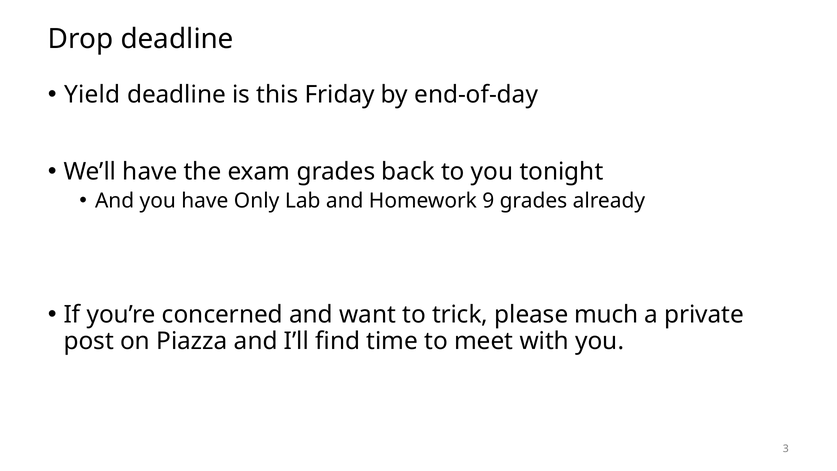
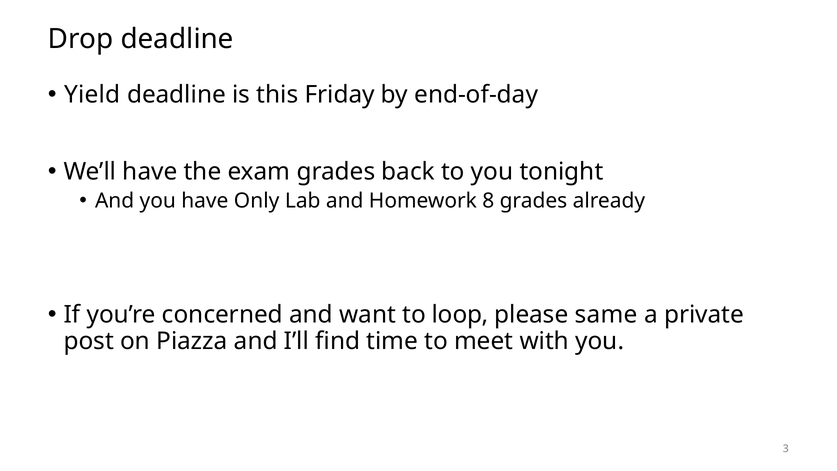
9: 9 -> 8 (488, 201)
trick: trick -> loop (460, 314)
much: much -> same (606, 314)
